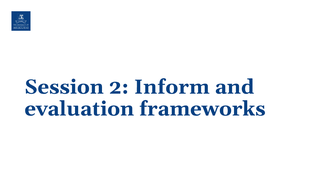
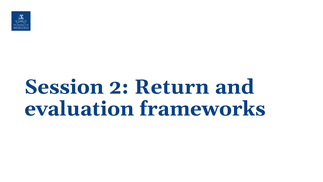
Inform: Inform -> Return (172, 87)
